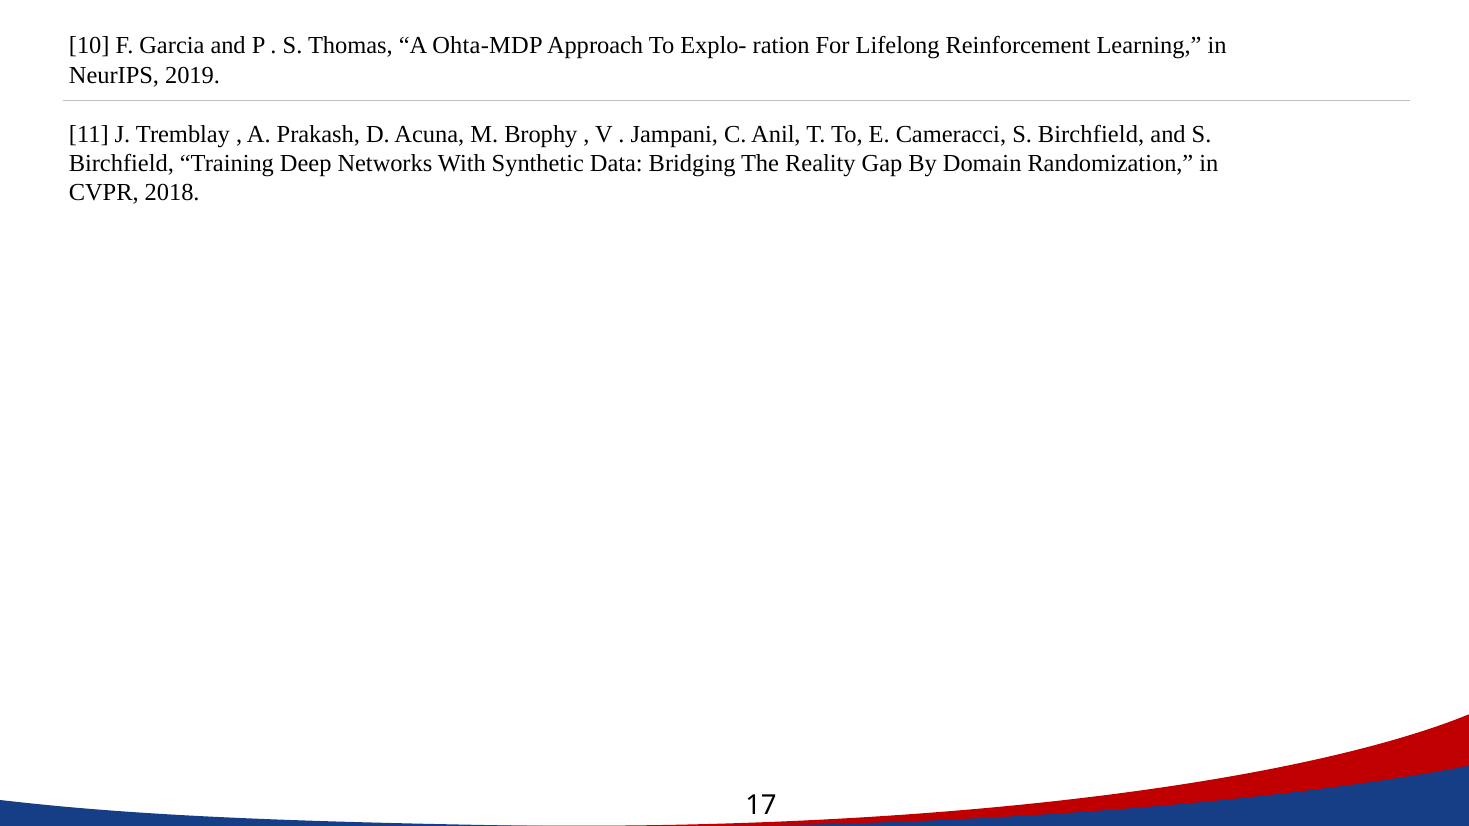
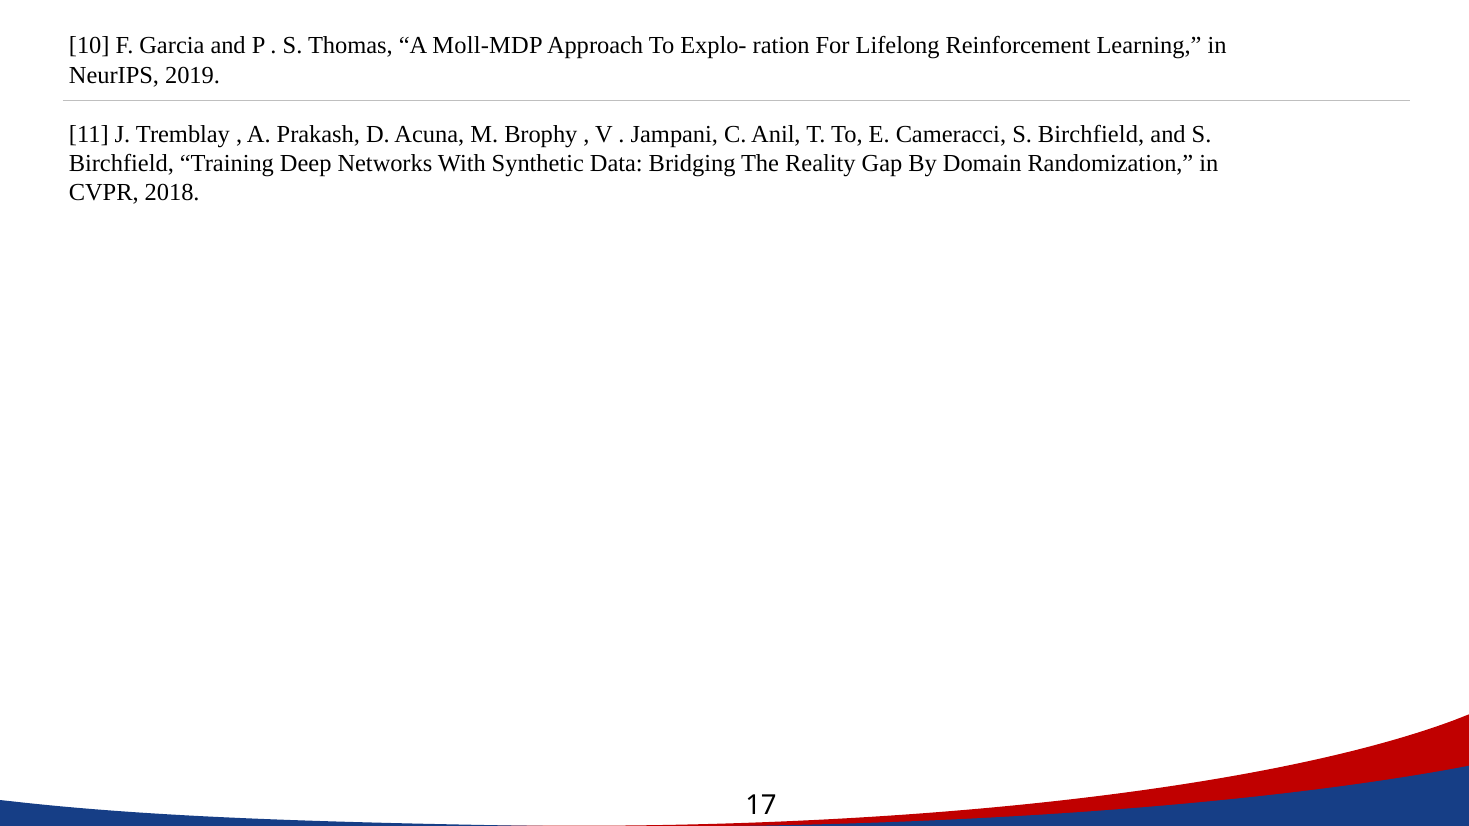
Ohta-MDP: Ohta-MDP -> Moll-MDP (487, 46)
